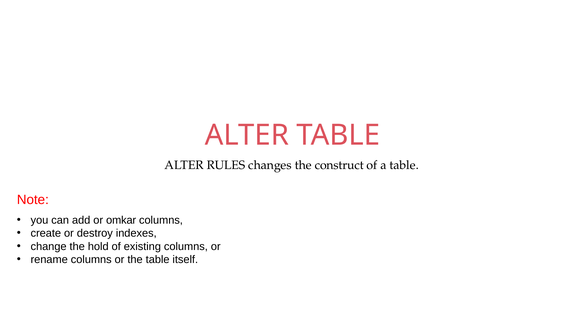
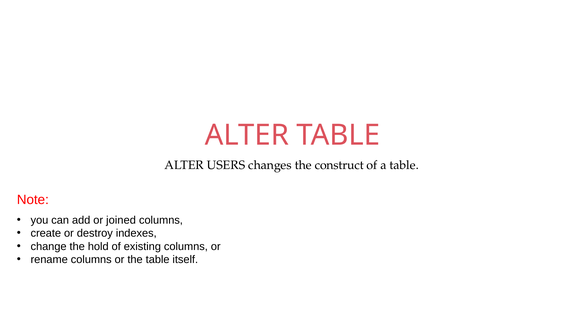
RULES: RULES -> USERS (226, 165)
omkar: omkar -> joined (121, 220)
